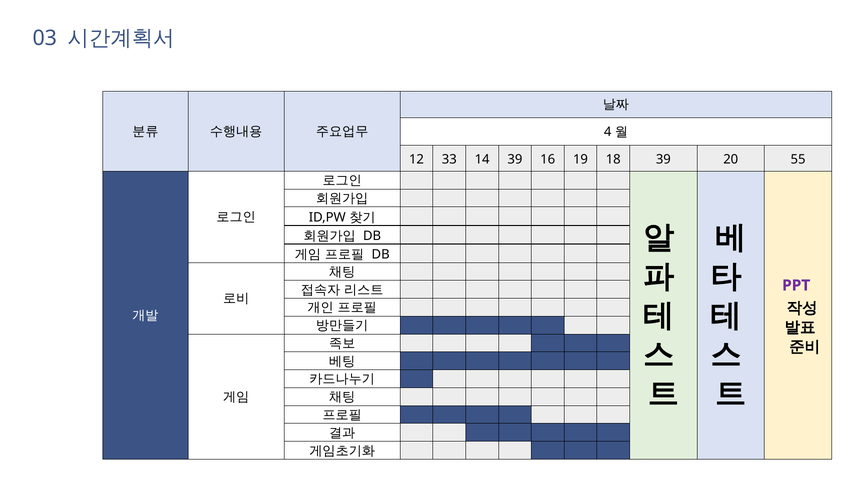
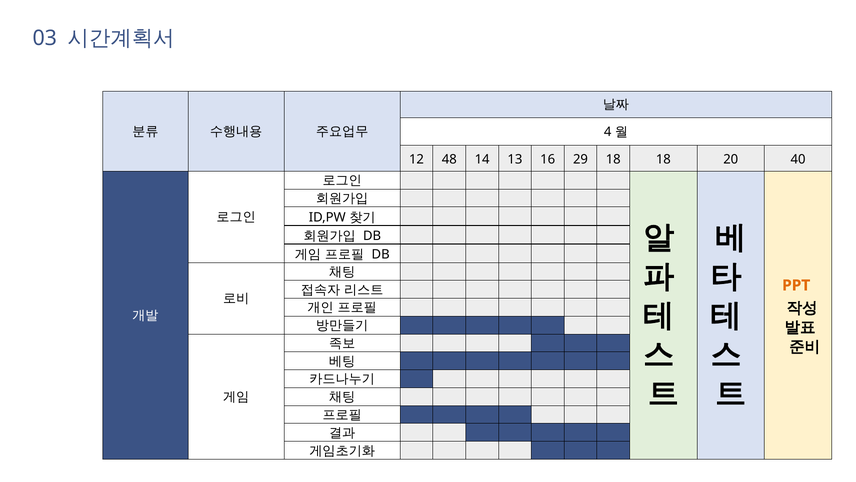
33: 33 -> 48 (449, 159)
14 39: 39 -> 13 (515, 159)
19: 19 -> 29 (580, 159)
18 39: 39 -> 18 (663, 159)
55: 55 -> 40 (798, 159)
PPT colour: purple -> orange (796, 285)
